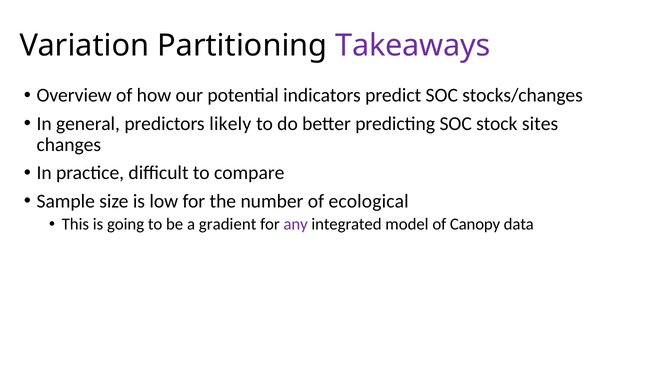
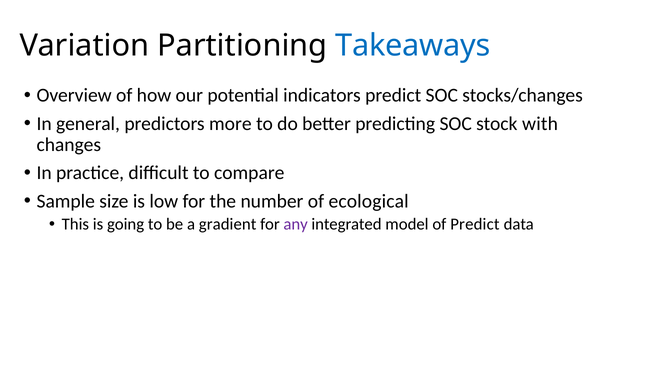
Takeaways colour: purple -> blue (413, 46)
likely: likely -> more (230, 123)
sites: sites -> with (540, 123)
of Canopy: Canopy -> Predict (475, 224)
